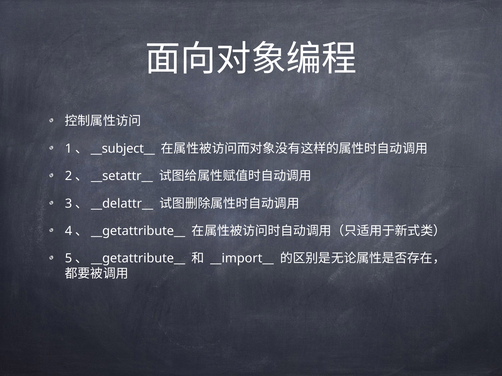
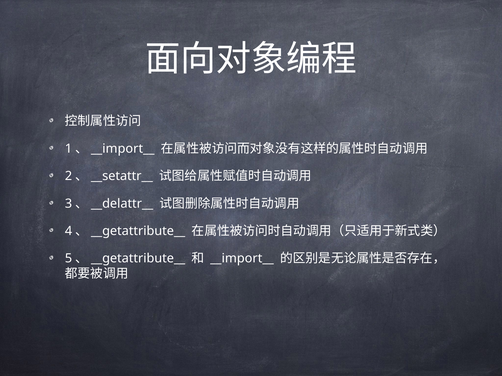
__subject__: __subject__ -> __import__ (123, 149)
